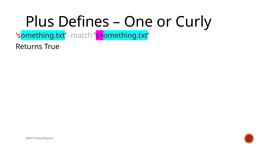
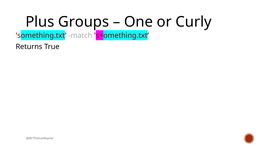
Defines: Defines -> Groups (84, 22)
